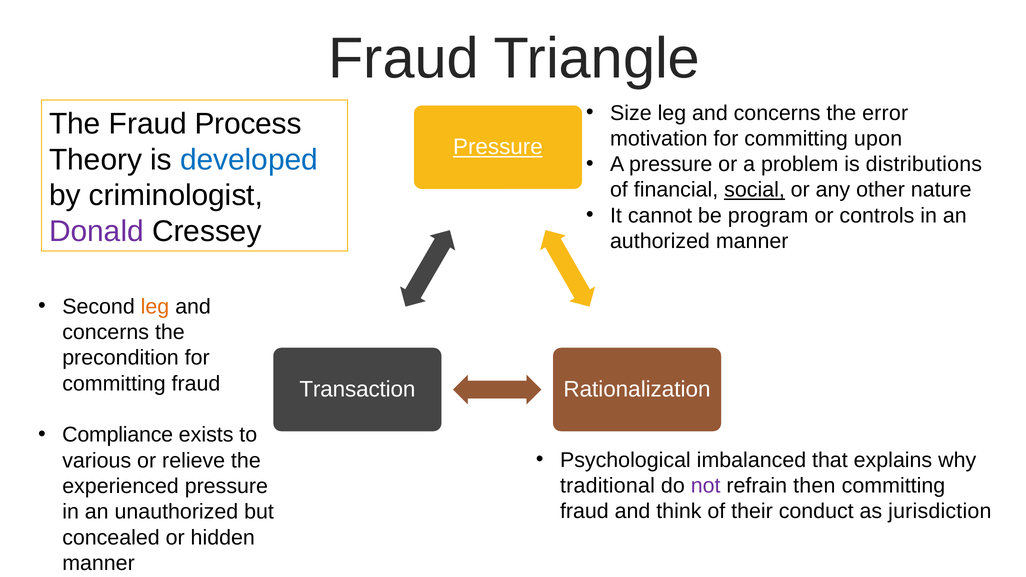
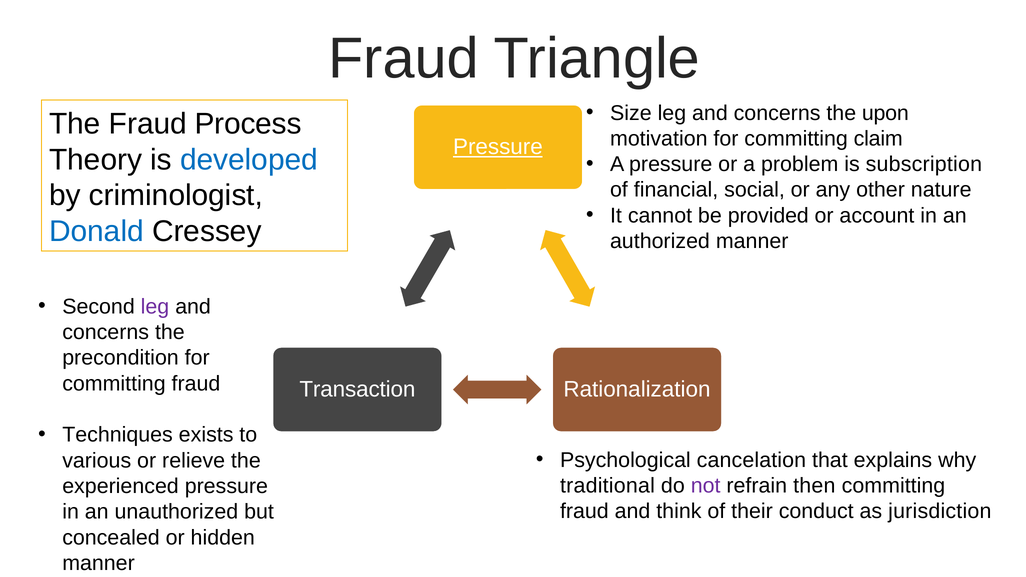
error: error -> upon (885, 113)
upon: upon -> claim (878, 139)
distributions: distributions -> subscription (924, 164)
social underline: present -> none (755, 190)
program: program -> provided (768, 216)
controls: controls -> account (877, 216)
Donald colour: purple -> blue (96, 232)
leg colour: orange -> purple (155, 307)
Compliance: Compliance -> Techniques (118, 435)
imbalanced: imbalanced -> cancelation (751, 460)
